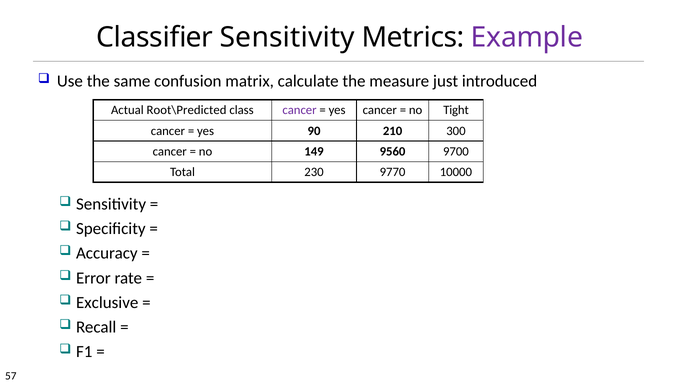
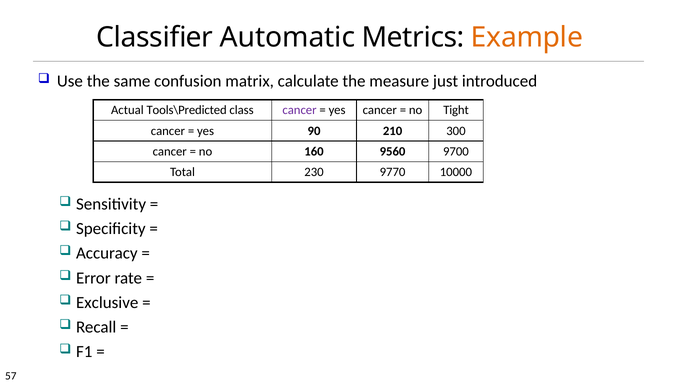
Classifier Sensitivity: Sensitivity -> Automatic (287, 38)
Example colour: purple -> orange (527, 38)
Root\Predicted: Root\Predicted -> Tools\Predicted (187, 110)
149: 149 -> 160 (314, 151)
